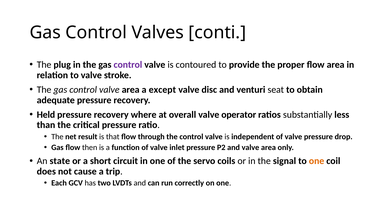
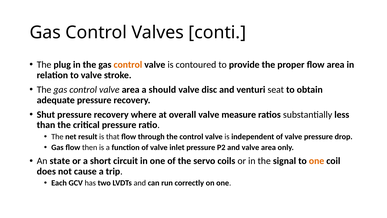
control colour: purple -> orange (128, 65)
except: except -> should (162, 89)
Held: Held -> Shut (46, 114)
operator: operator -> measure (239, 114)
